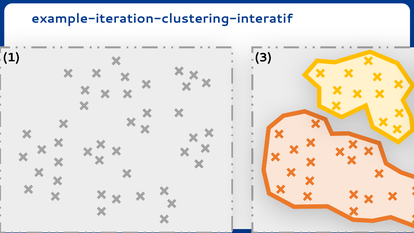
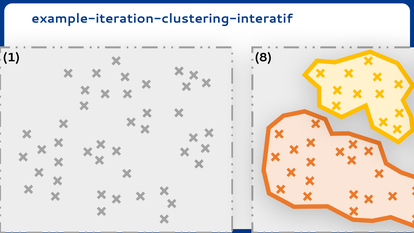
3: 3 -> 8 (263, 57)
